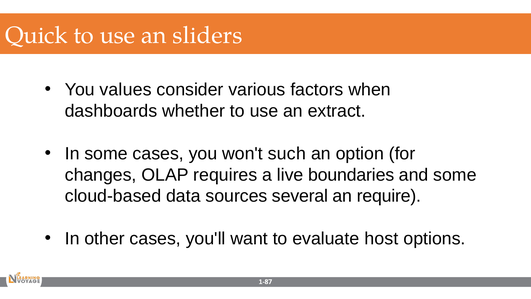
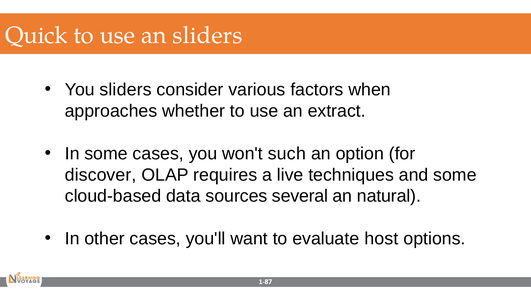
You values: values -> sliders (126, 90)
dashboards: dashboards -> approaches (111, 111)
changes: changes -> discover (101, 175)
boundaries: boundaries -> techniques (351, 175)
require: require -> natural (389, 196)
